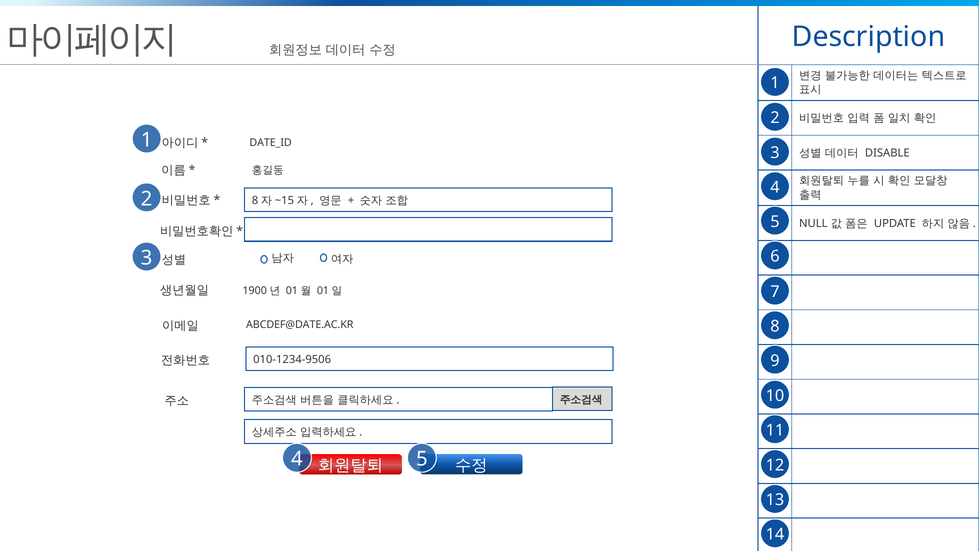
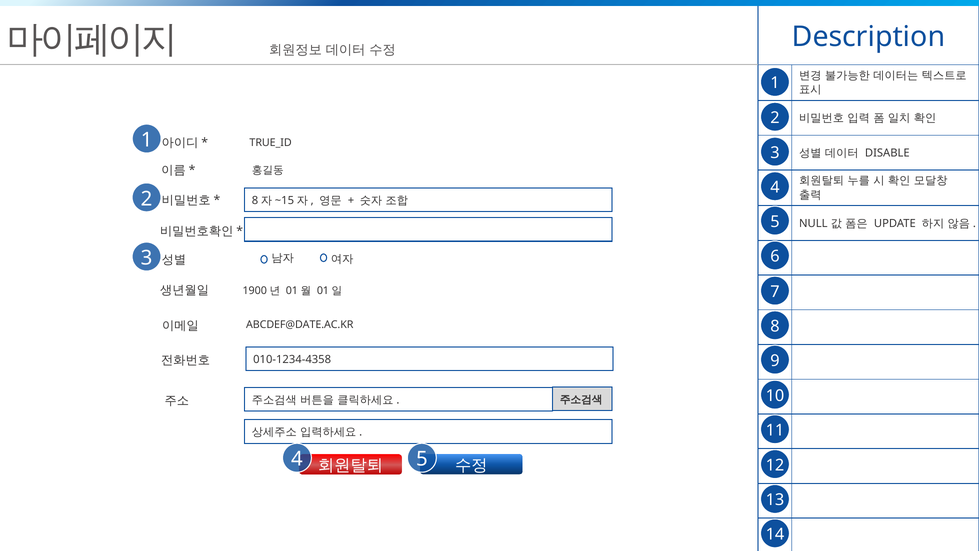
DATE_ID: DATE_ID -> TRUE_ID (271, 143)
010-1234-9506: 010-1234-9506 -> 010-1234-4358 (292, 359)
